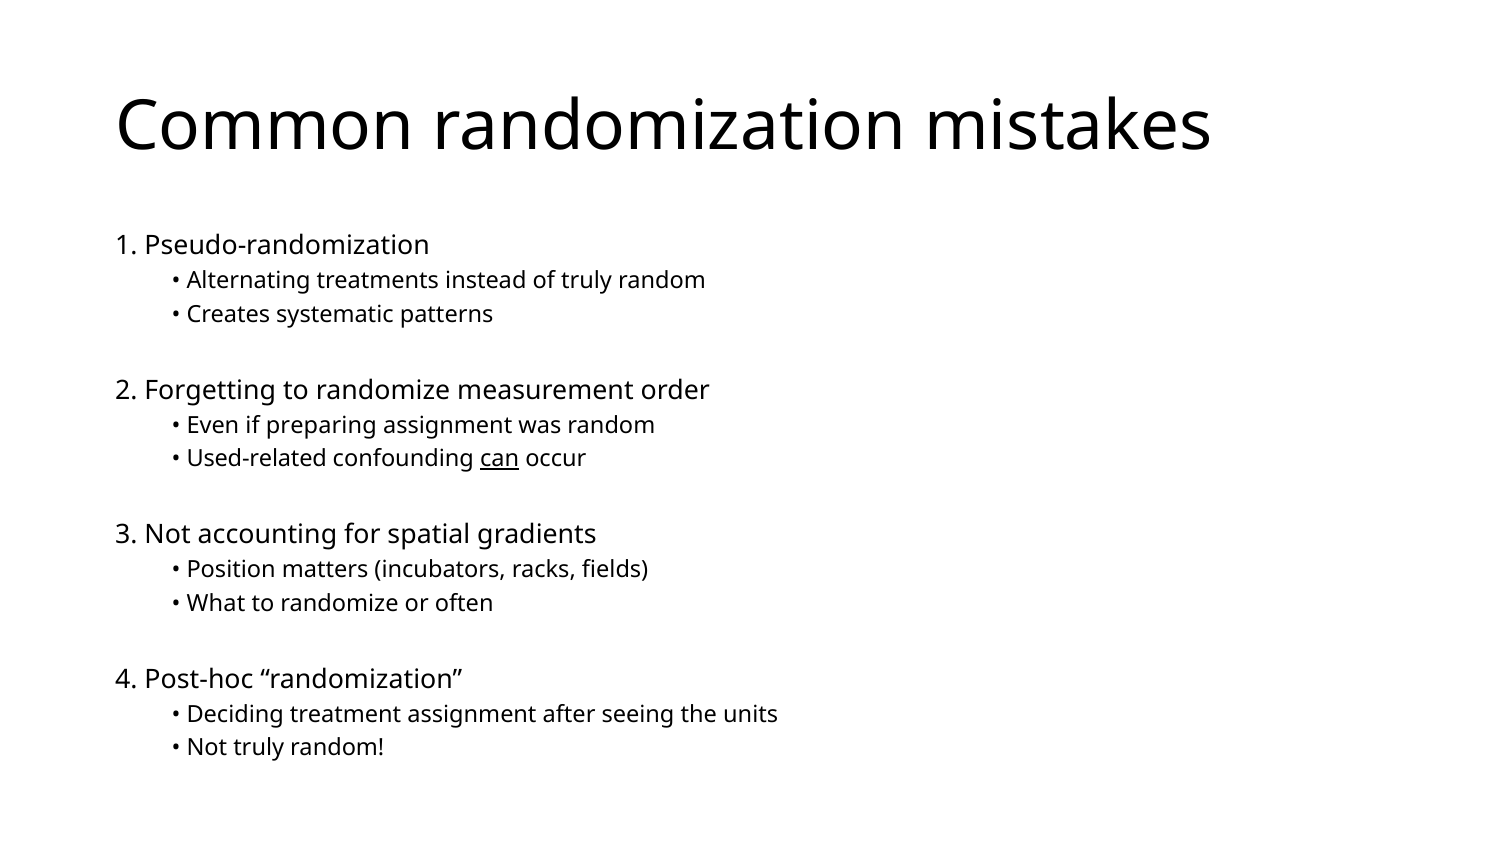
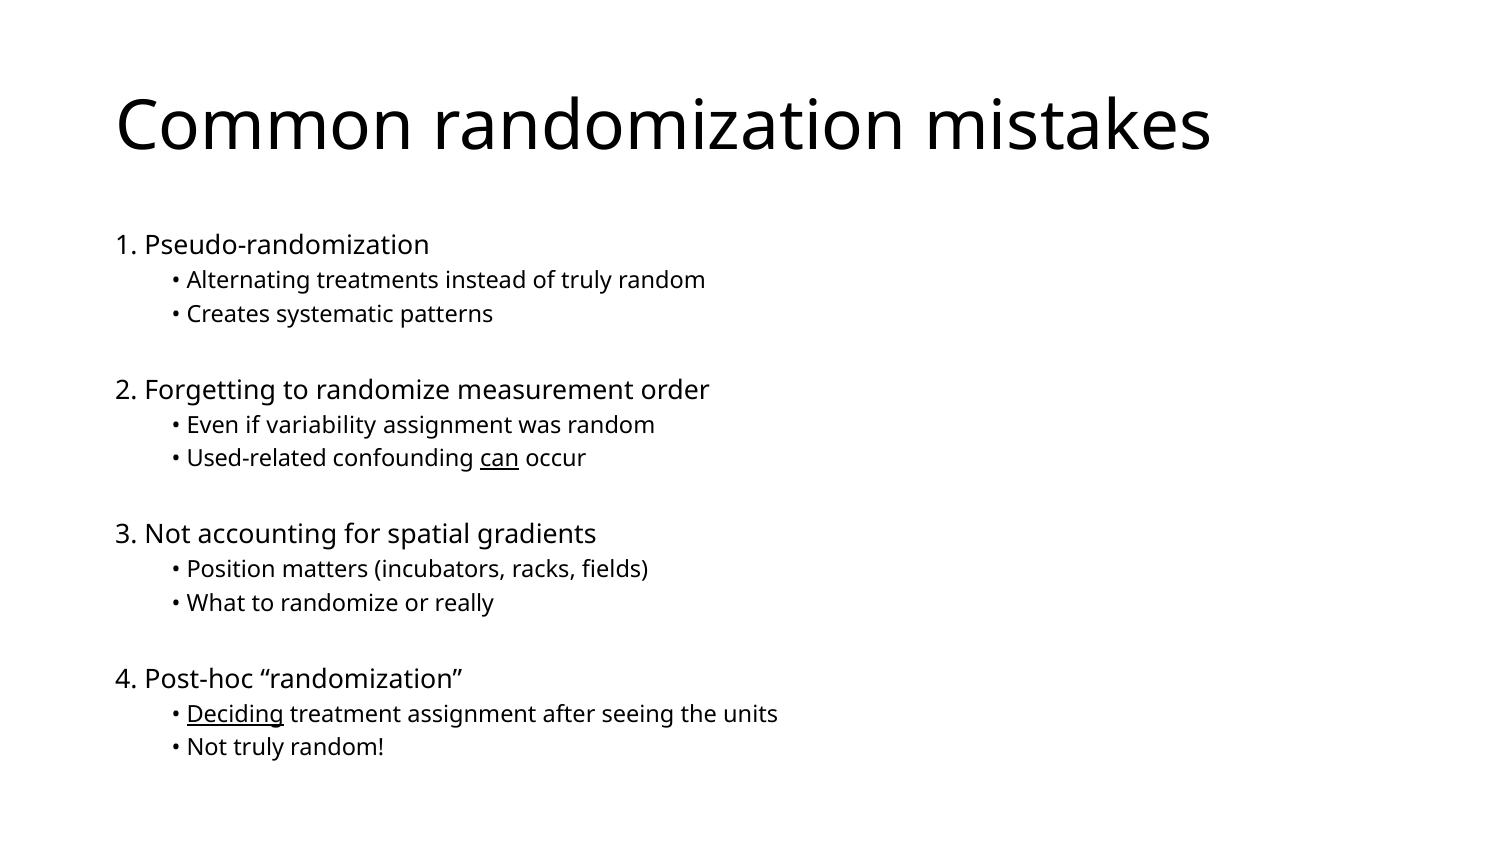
preparing: preparing -> variability (321, 425)
often: often -> really (464, 603)
Deciding underline: none -> present (235, 715)
